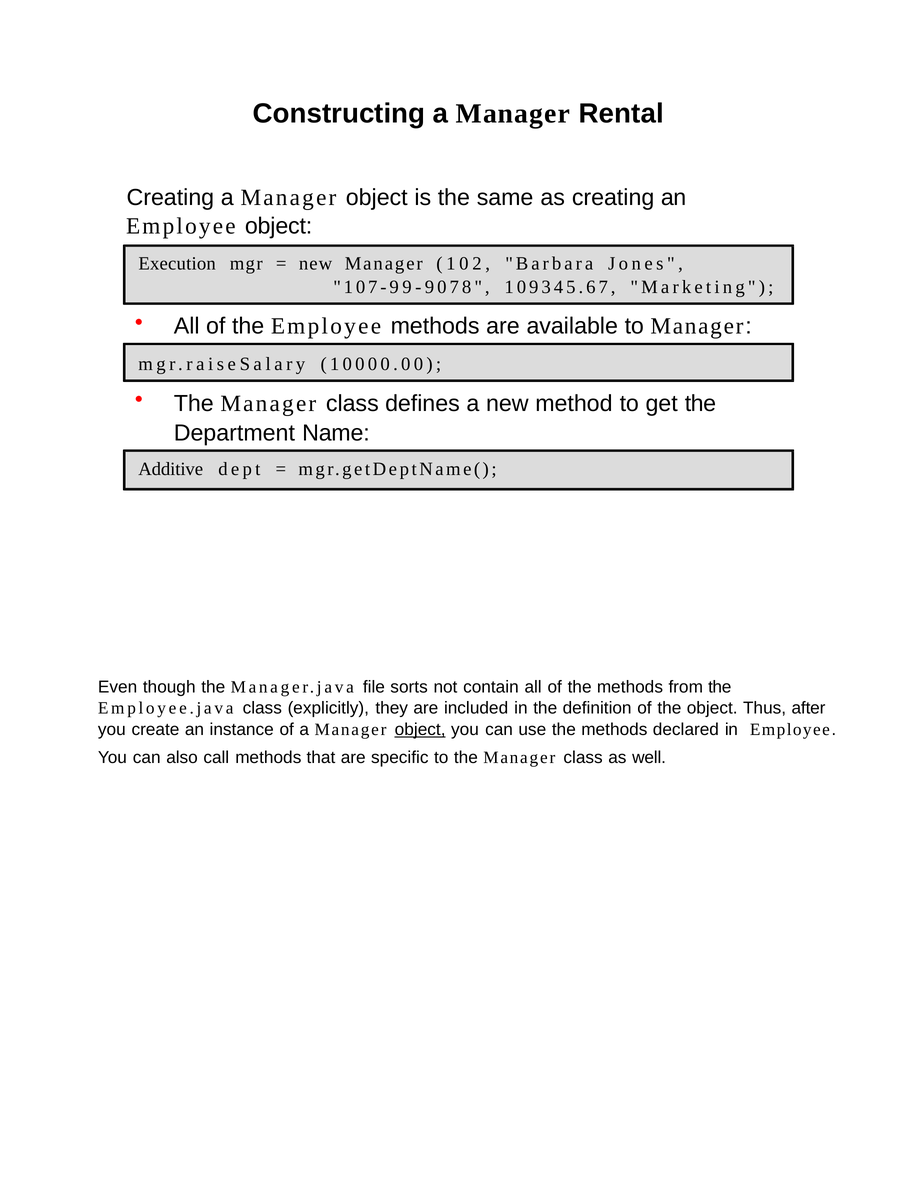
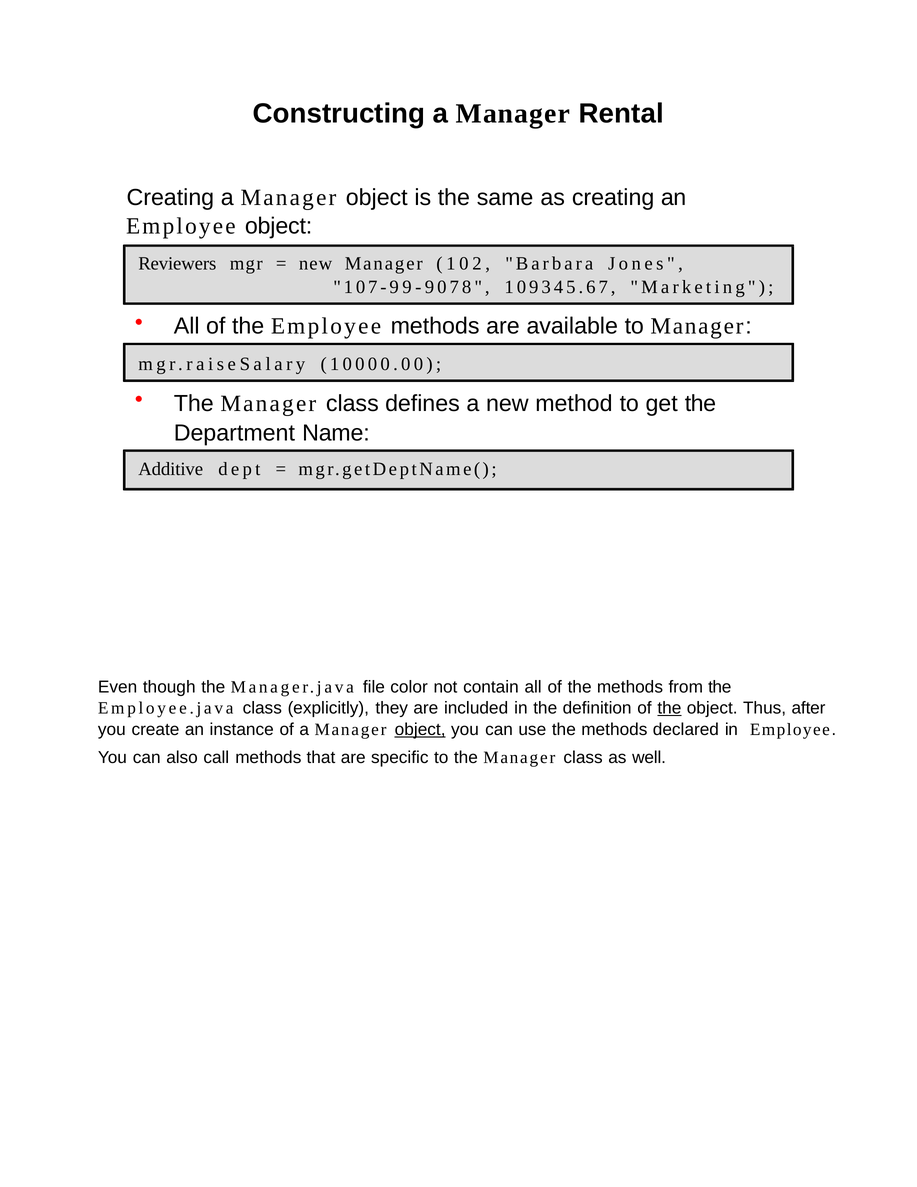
Execution: Execution -> Reviewers (177, 264)
sorts: sorts -> color (409, 687)
the underline: none -> present (669, 708)
